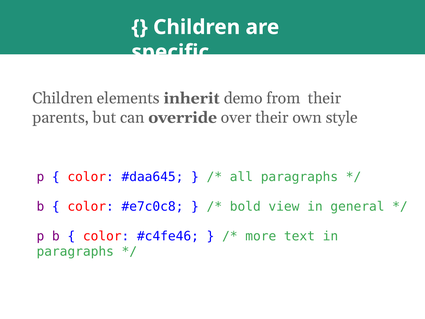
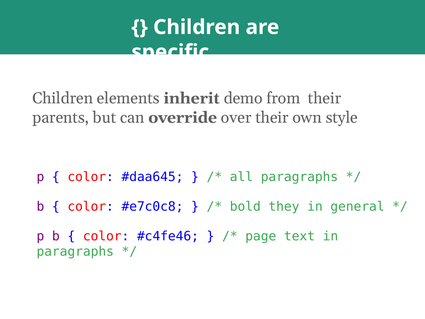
view: view -> they (284, 206)
more: more -> page (261, 236)
